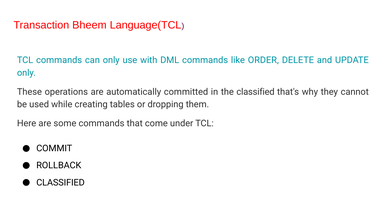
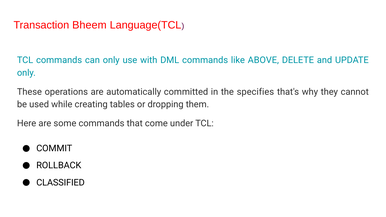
ORDER: ORDER -> ABOVE (263, 60)
the classified: classified -> specifies (255, 92)
